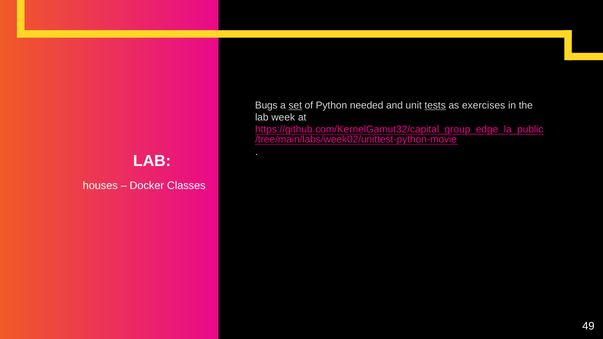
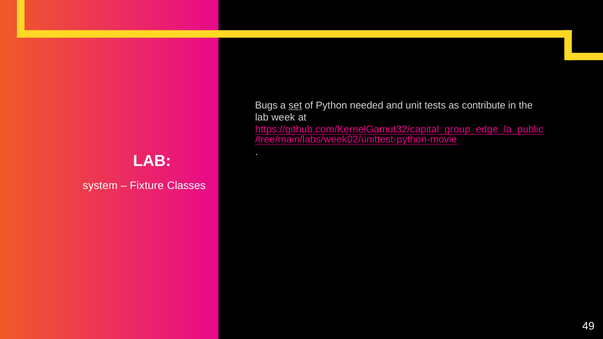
tests underline: present -> none (435, 106)
exercises: exercises -> contribute (484, 106)
houses: houses -> system (100, 186)
Docker: Docker -> Fixture (147, 186)
